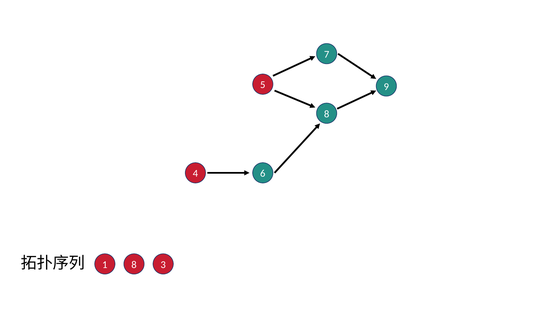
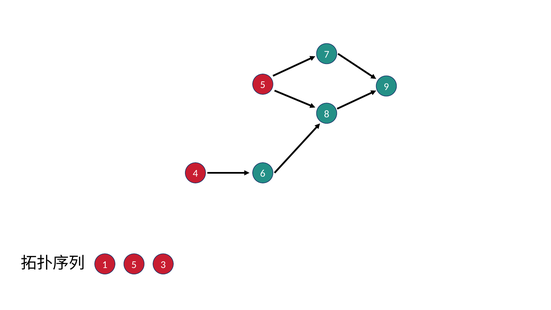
1 8: 8 -> 5 (134, 265)
